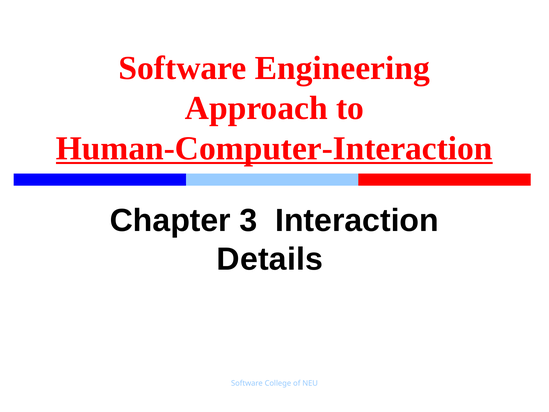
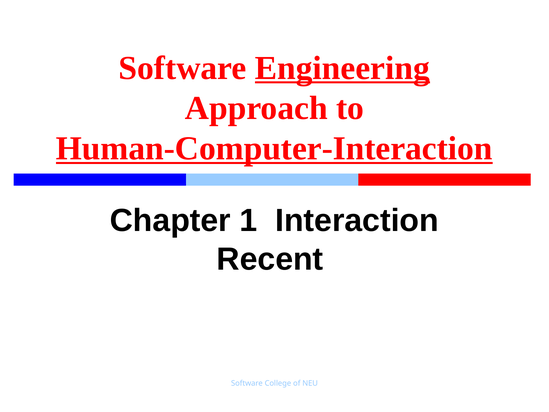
Engineering underline: none -> present (342, 68)
3: 3 -> 1 (248, 221)
Details: Details -> Recent (270, 259)
